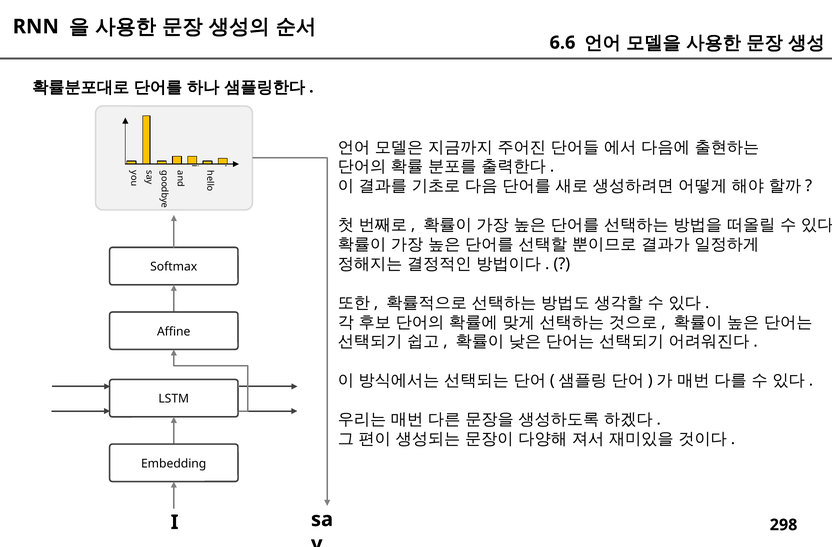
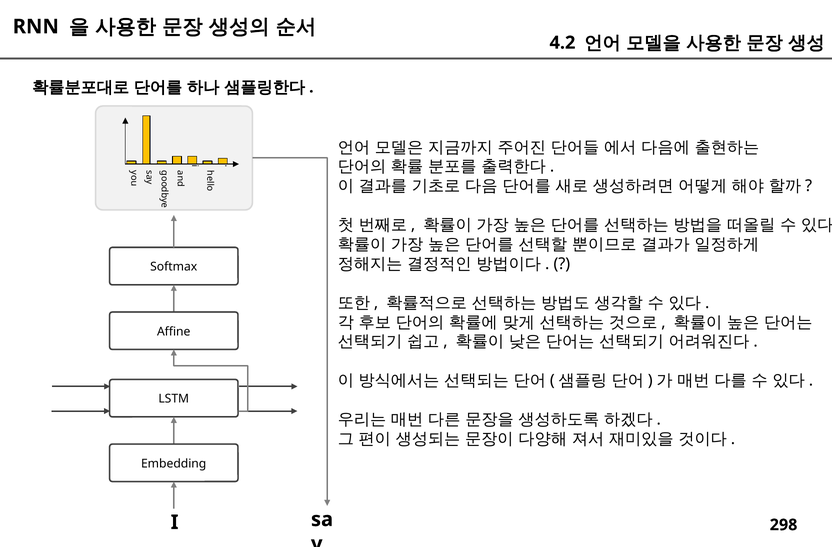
6.6: 6.6 -> 4.2 (562, 43)
